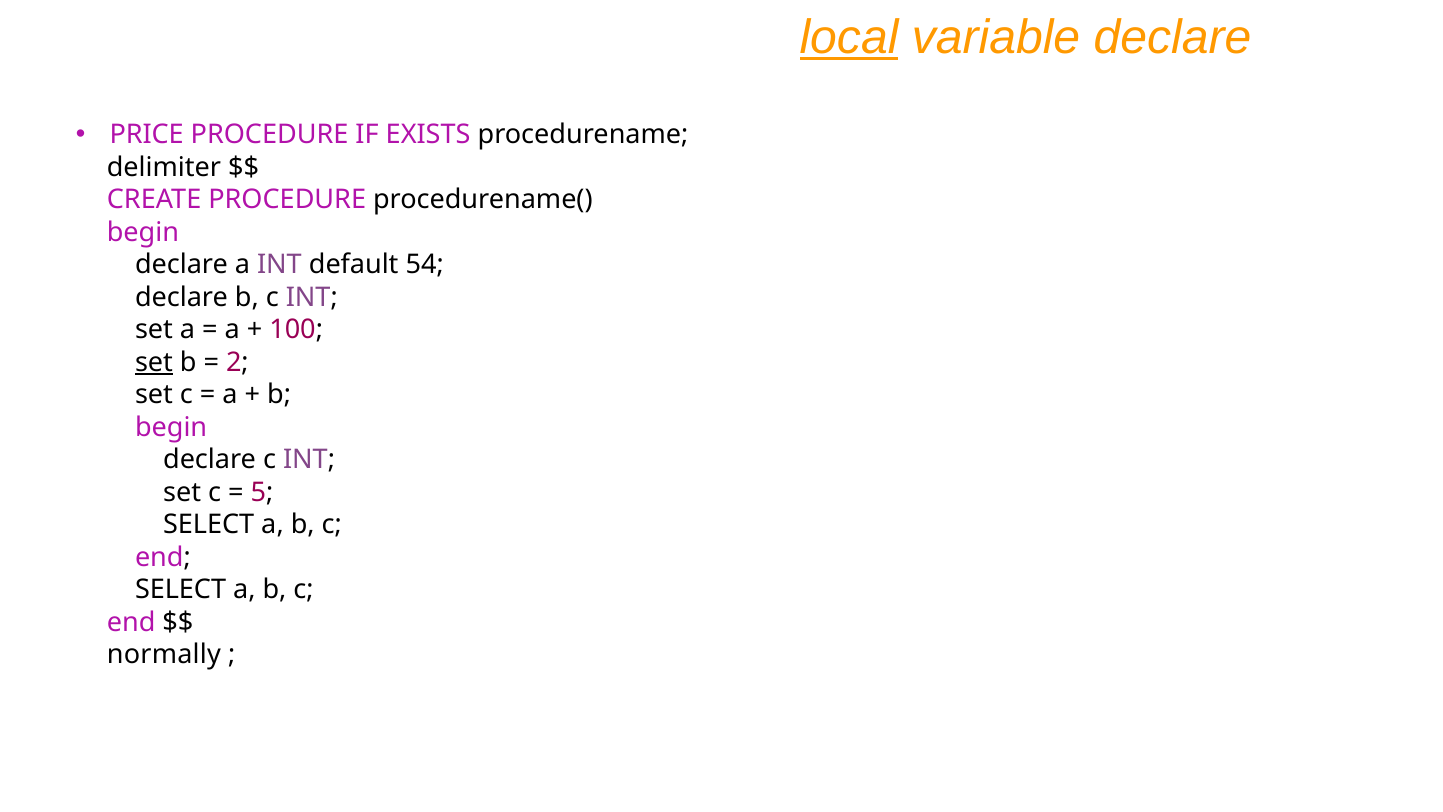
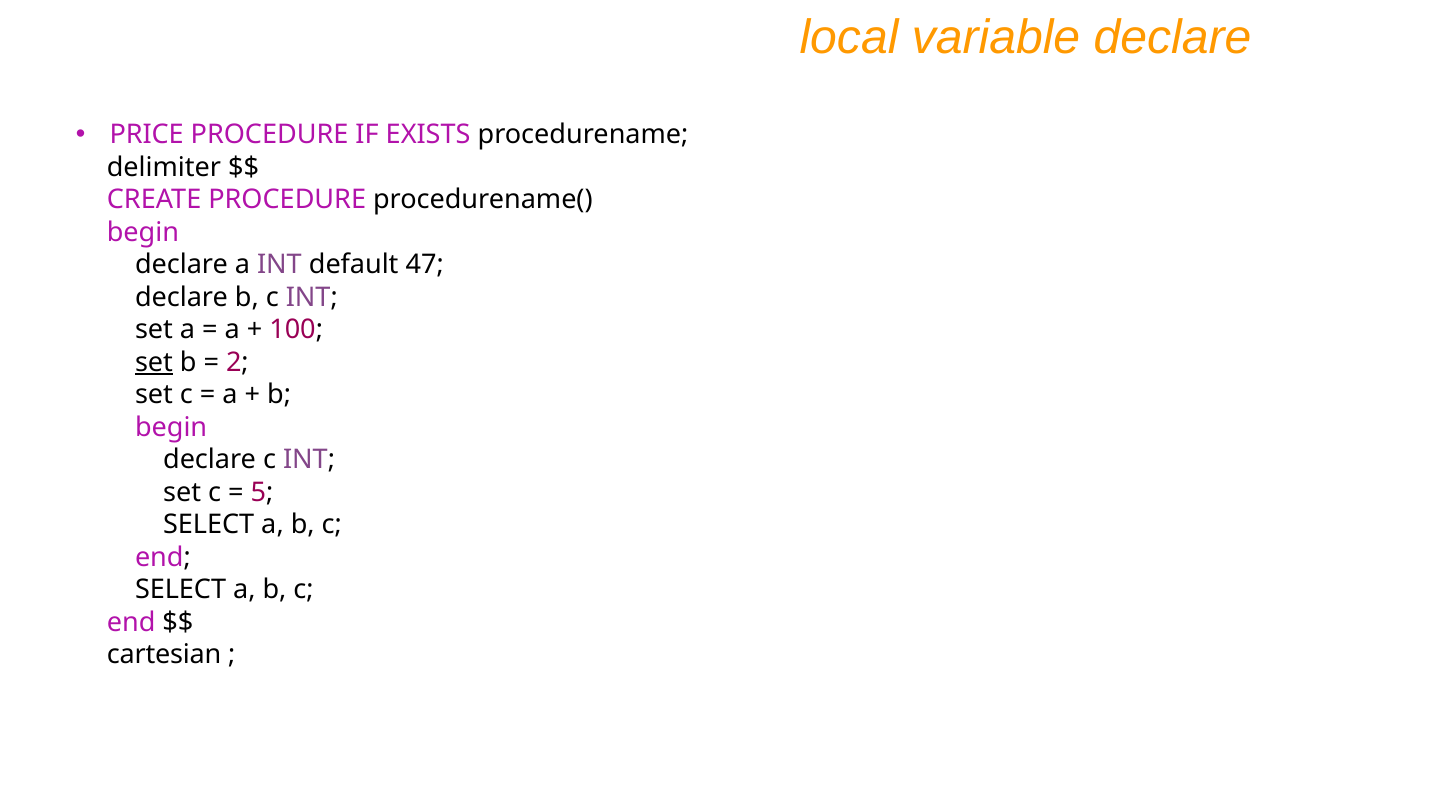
local underline: present -> none (849, 38)
54: 54 -> 47 (425, 265)
normally: normally -> cartesian (164, 654)
